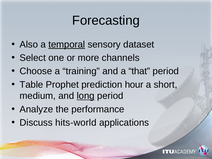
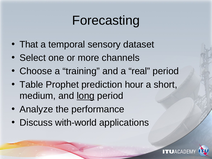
Also: Also -> That (29, 44)
temporal underline: present -> none (67, 44)
that: that -> real (139, 71)
hits-world: hits-world -> with-world (76, 123)
